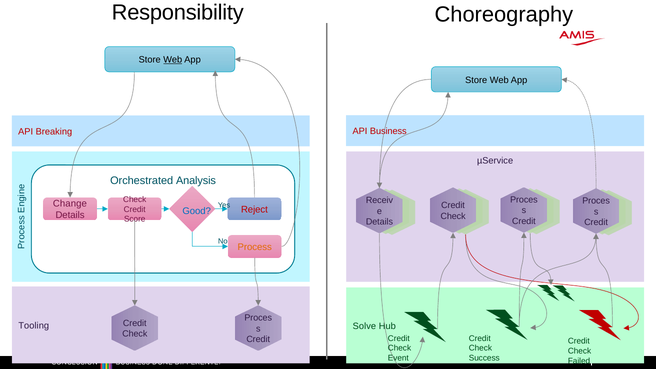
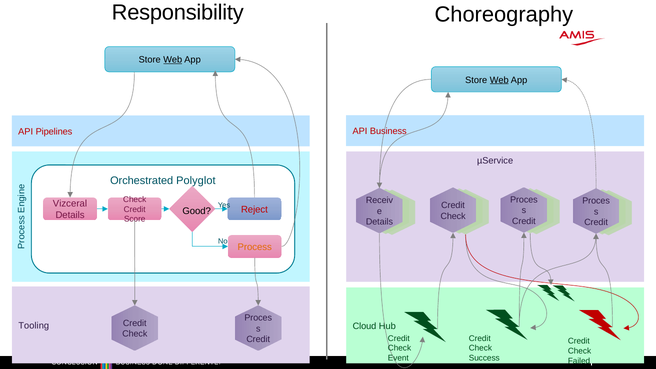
Web underline: none -> present (499, 80)
Breaking: Breaking -> Pipelines (54, 132)
Analysis: Analysis -> Polyglot (196, 181)
Change: Change -> Vizceral (70, 204)
Good colour: blue -> black (197, 211)
Solve: Solve -> Cloud (364, 326)
